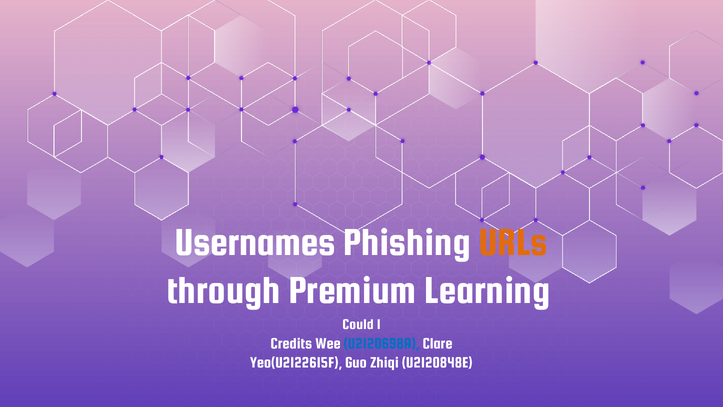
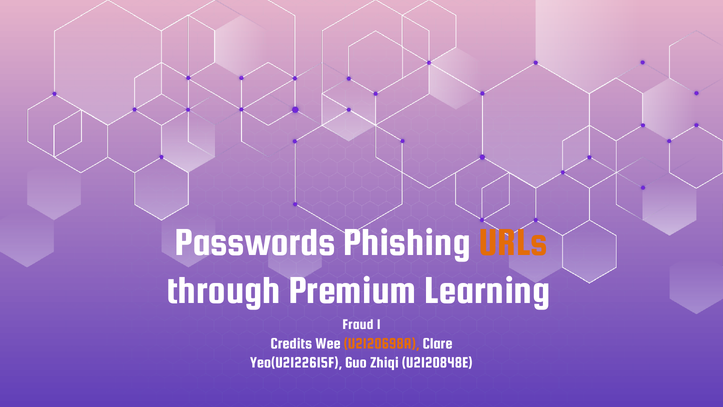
Usernames: Usernames -> Passwords (255, 242)
Could: Could -> Fraud (358, 324)
U2120698A colour: blue -> orange (382, 343)
